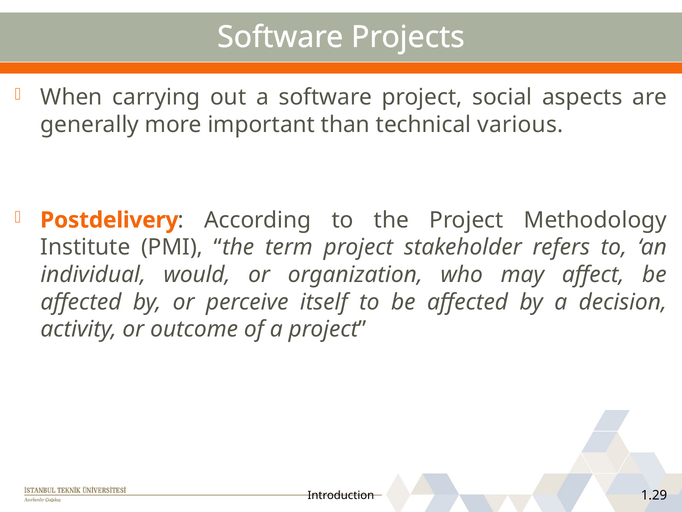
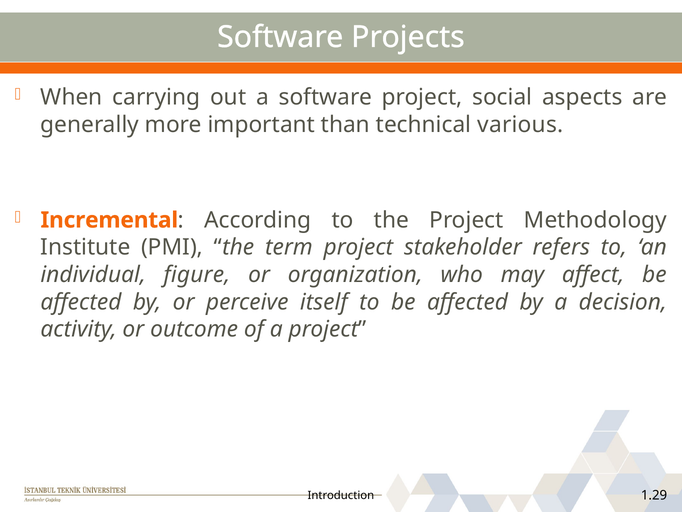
Postdelivery: Postdelivery -> Incremental (109, 220)
would: would -> figure (197, 274)
